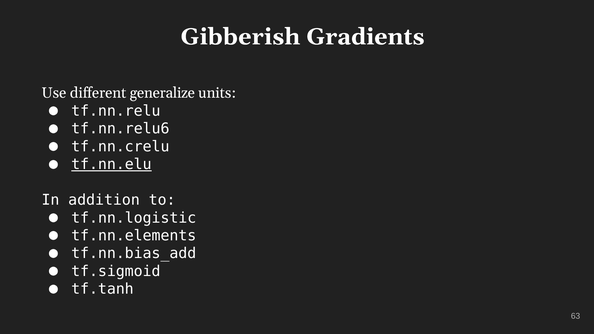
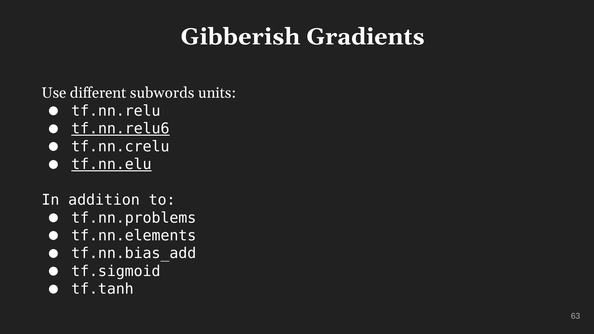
generalize: generalize -> subwords (162, 93)
tf.nn.relu6 underline: none -> present (120, 129)
tf.nn.logistic: tf.nn.logistic -> tf.nn.problems (134, 218)
